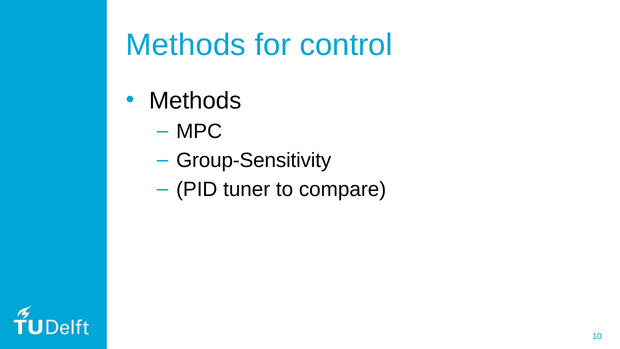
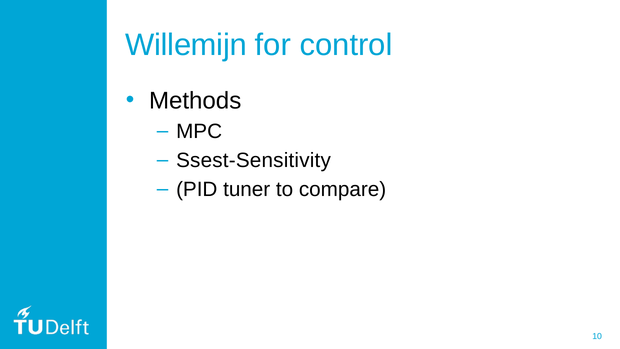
Methods: Methods -> Willemijn (186, 45)
Group-Sensitivity: Group-Sensitivity -> Ssest-Sensitivity (254, 160)
